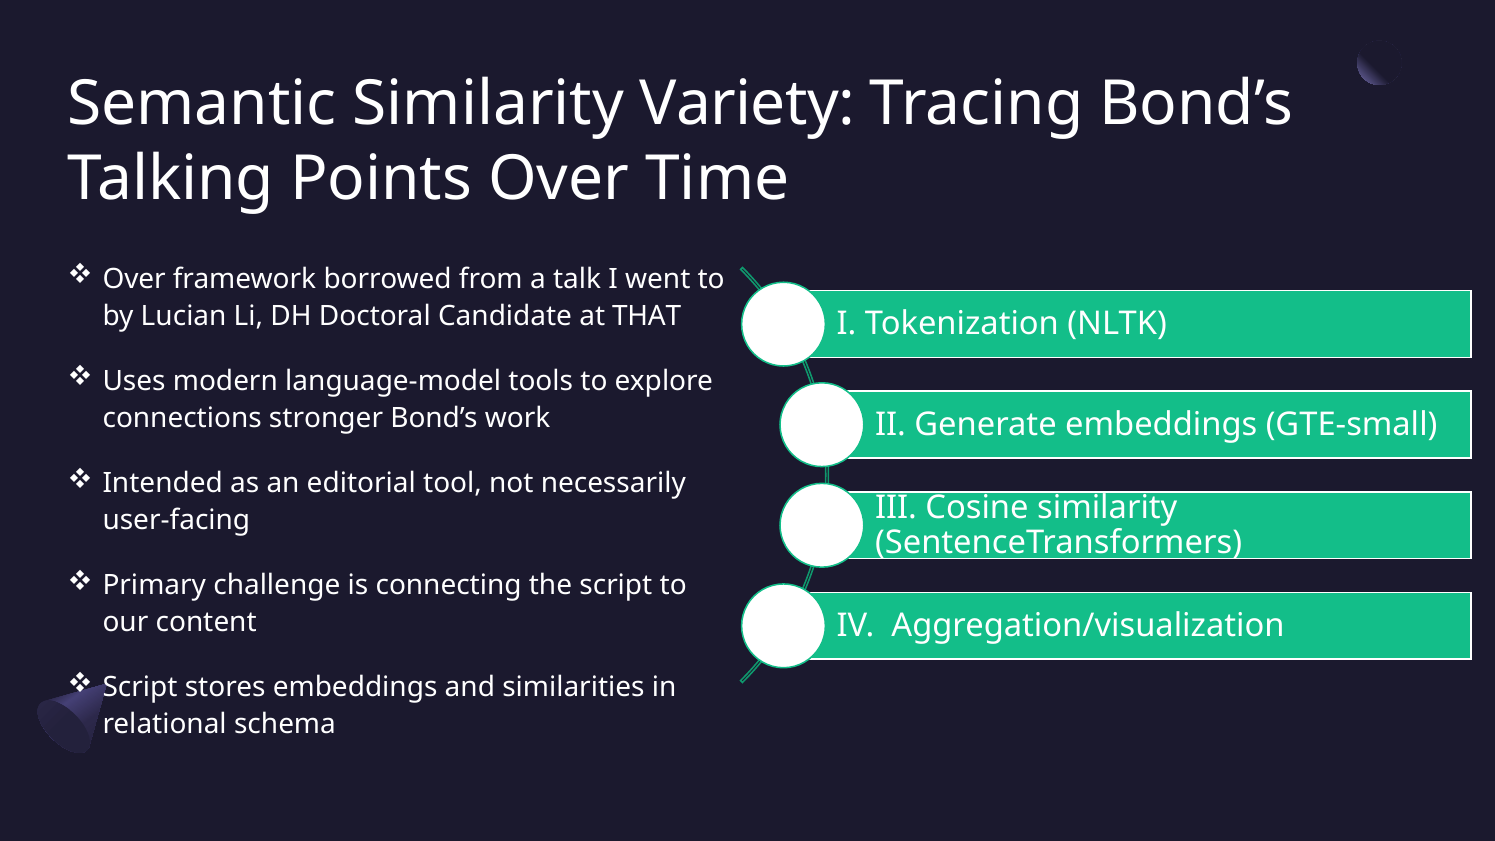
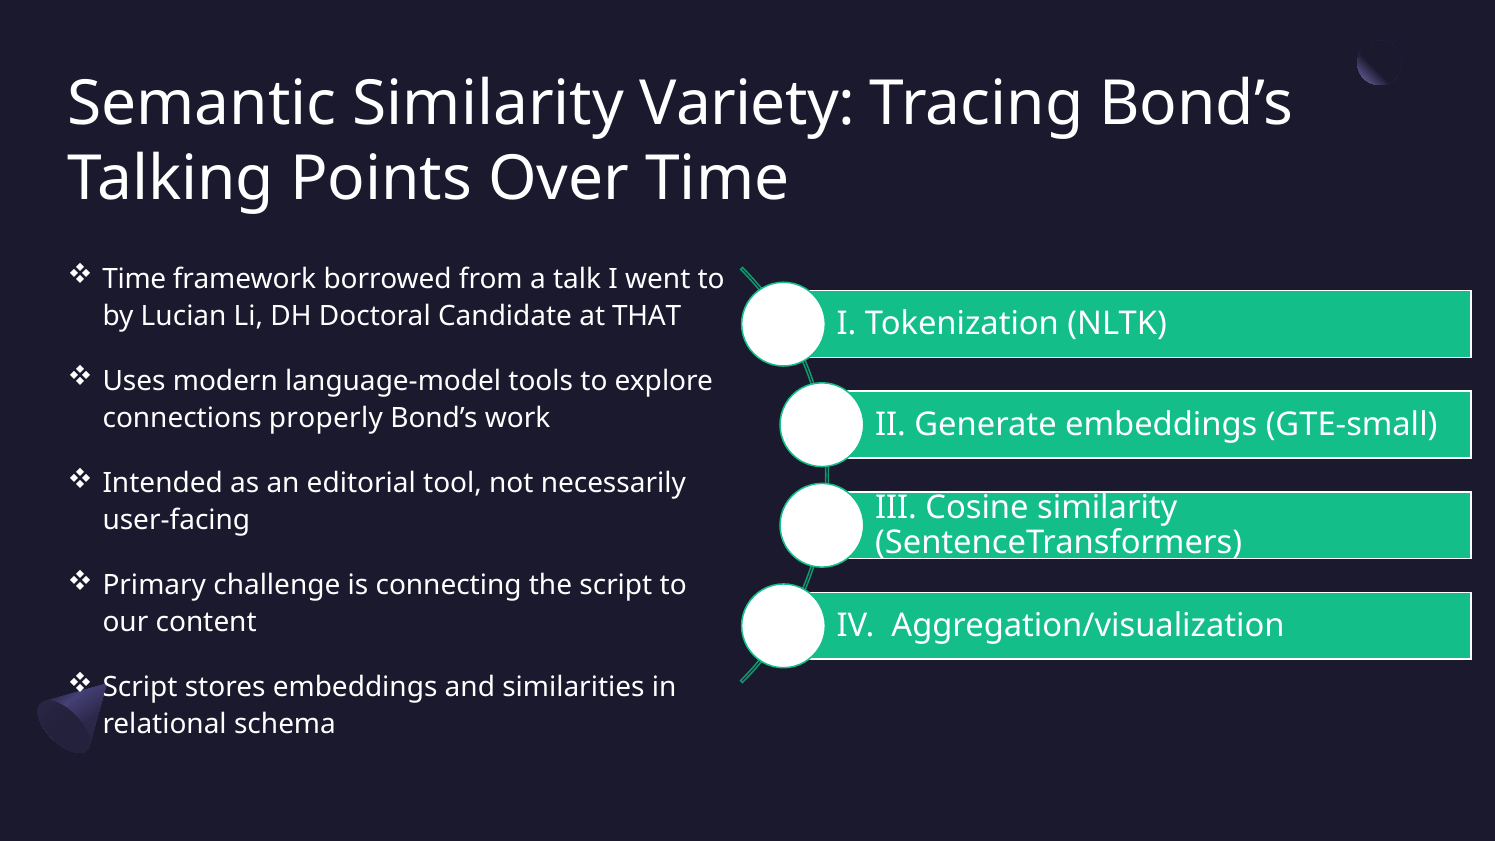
Over: Over -> Time (134, 279)
stronger: stronger -> properly (326, 418)
